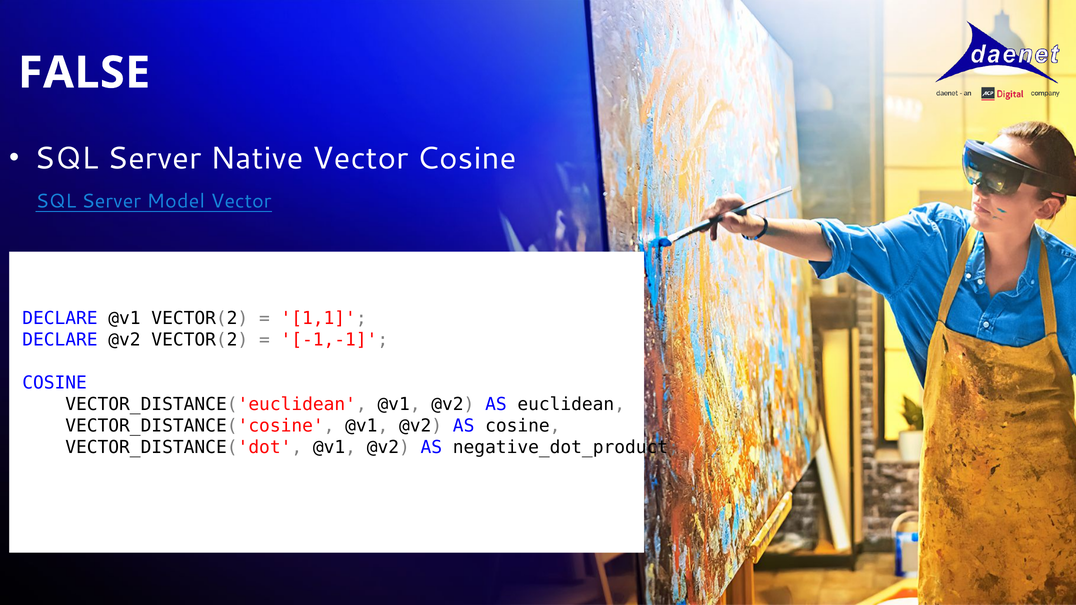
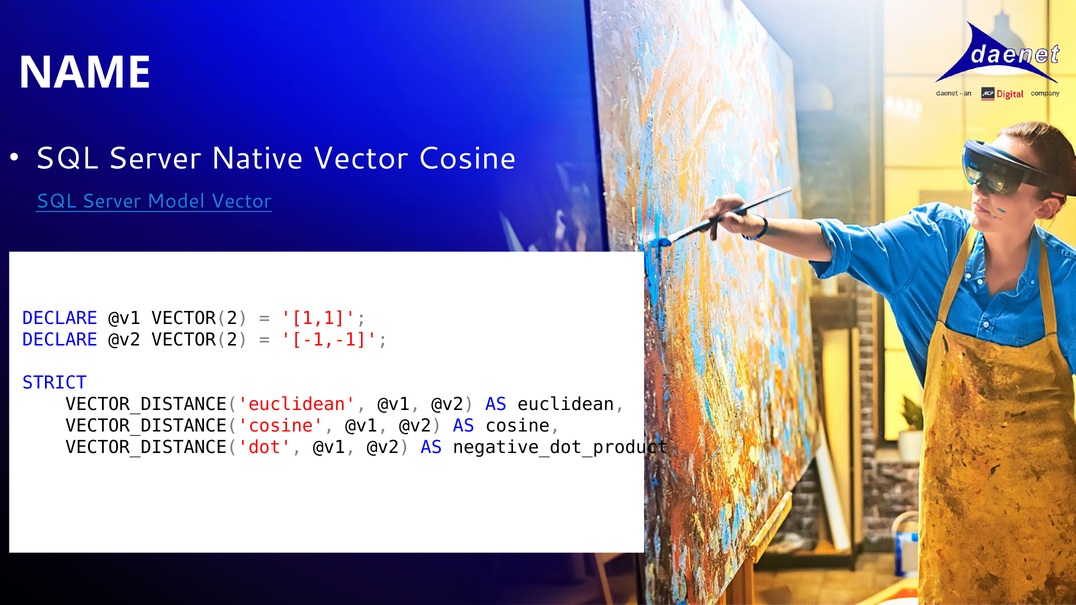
FALSE: FALSE -> NAME (84, 73)
COSINE: COSINE -> STRICT (55, 383)
